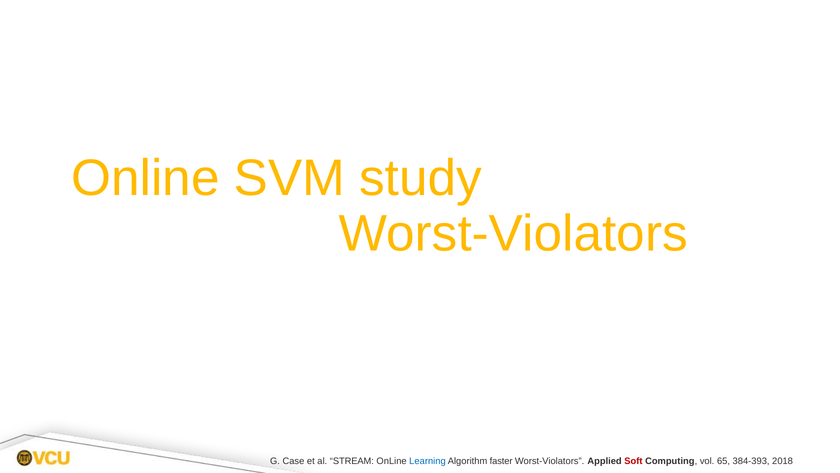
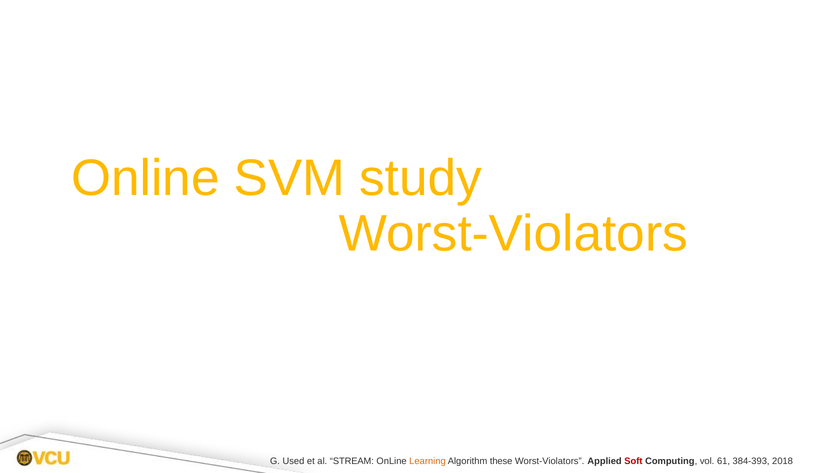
Case: Case -> Used (293, 461)
Learning colour: blue -> orange (427, 461)
faster: faster -> these (501, 461)
65: 65 -> 61 (724, 461)
